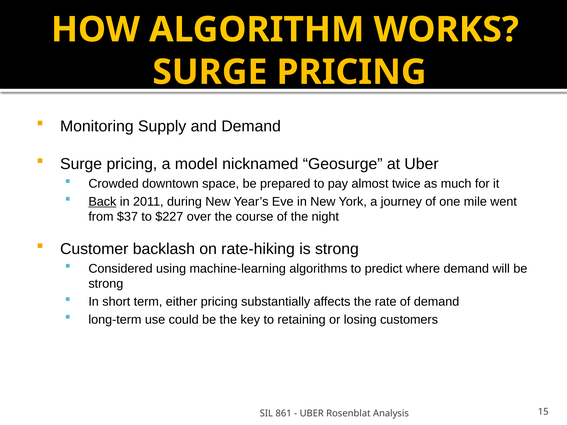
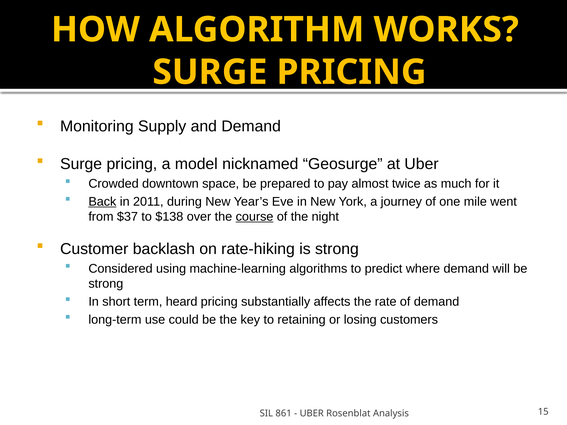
$227: $227 -> $138 (169, 217)
course underline: none -> present (255, 217)
either: either -> heard (182, 302)
